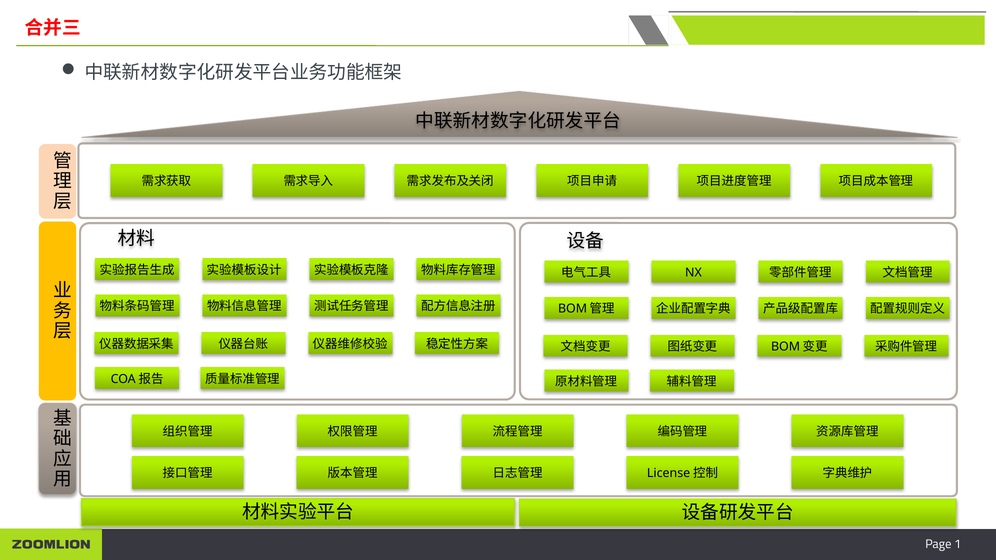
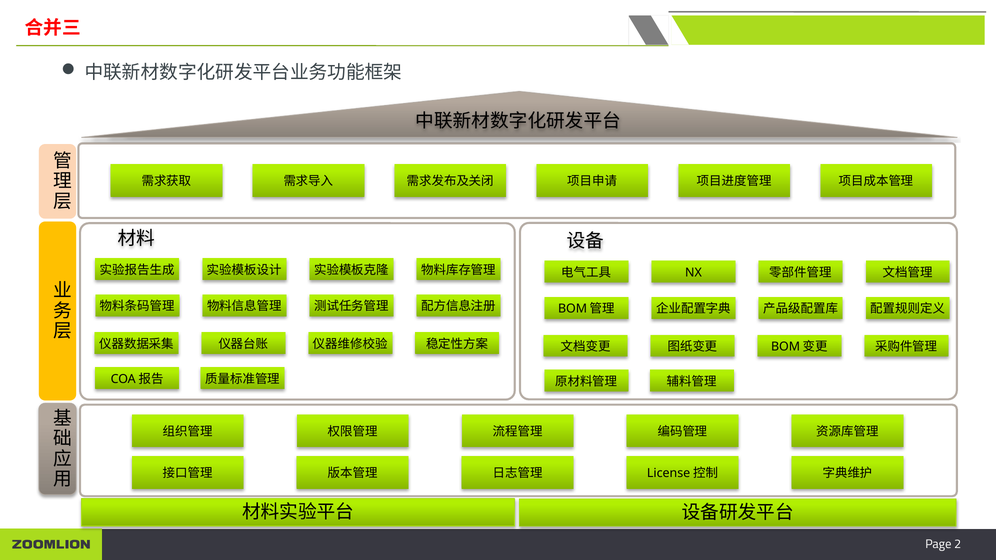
1: 1 -> 2 (958, 544)
